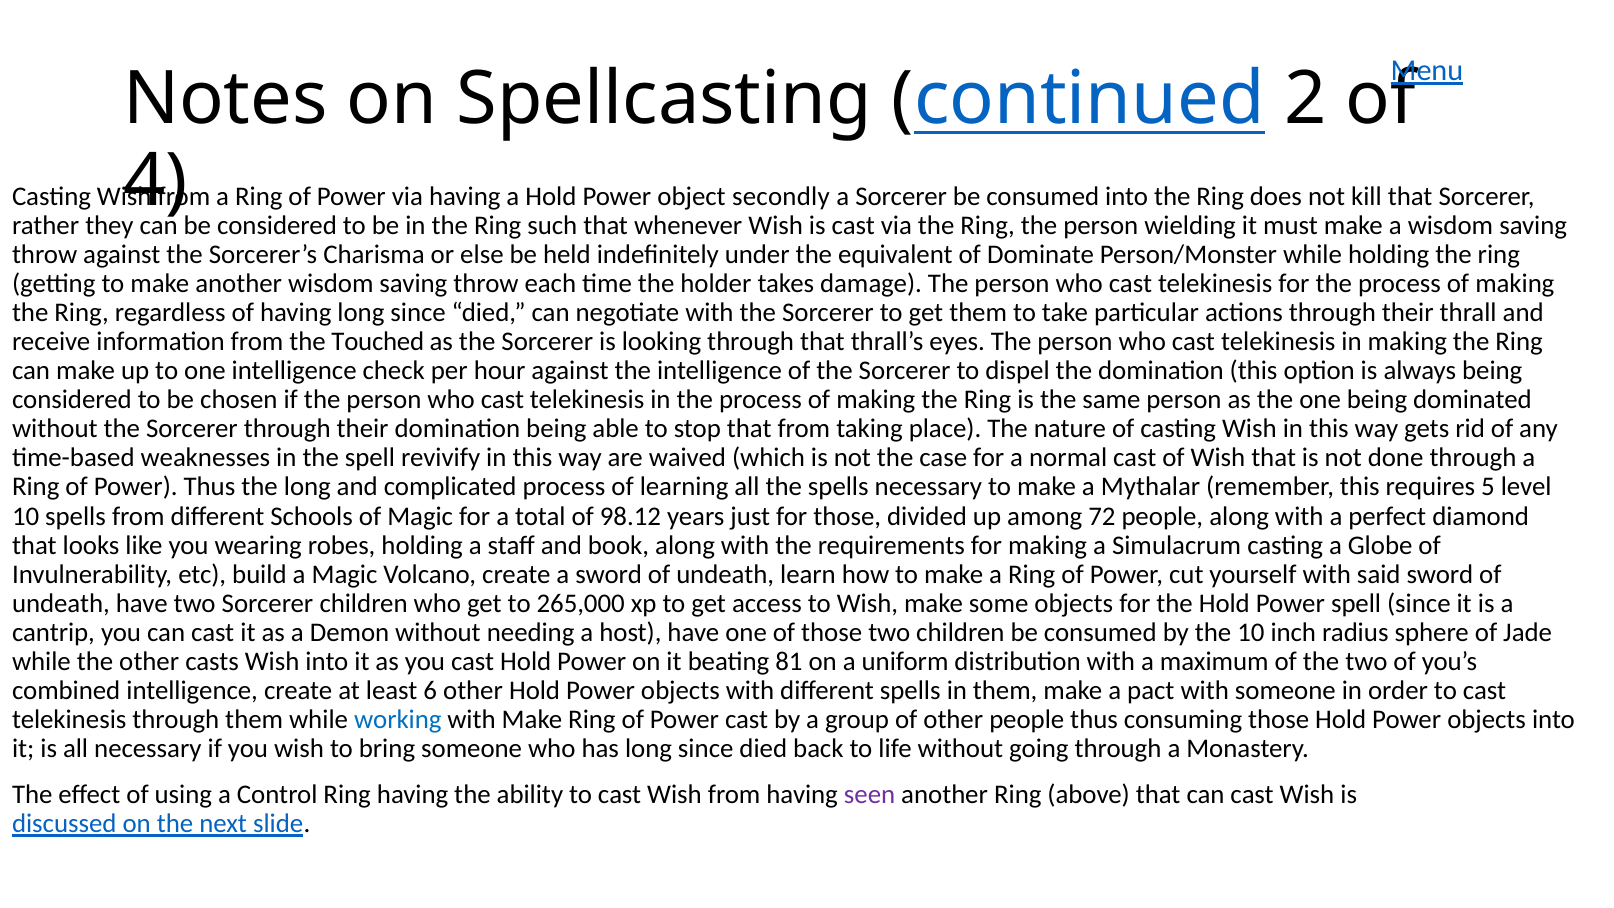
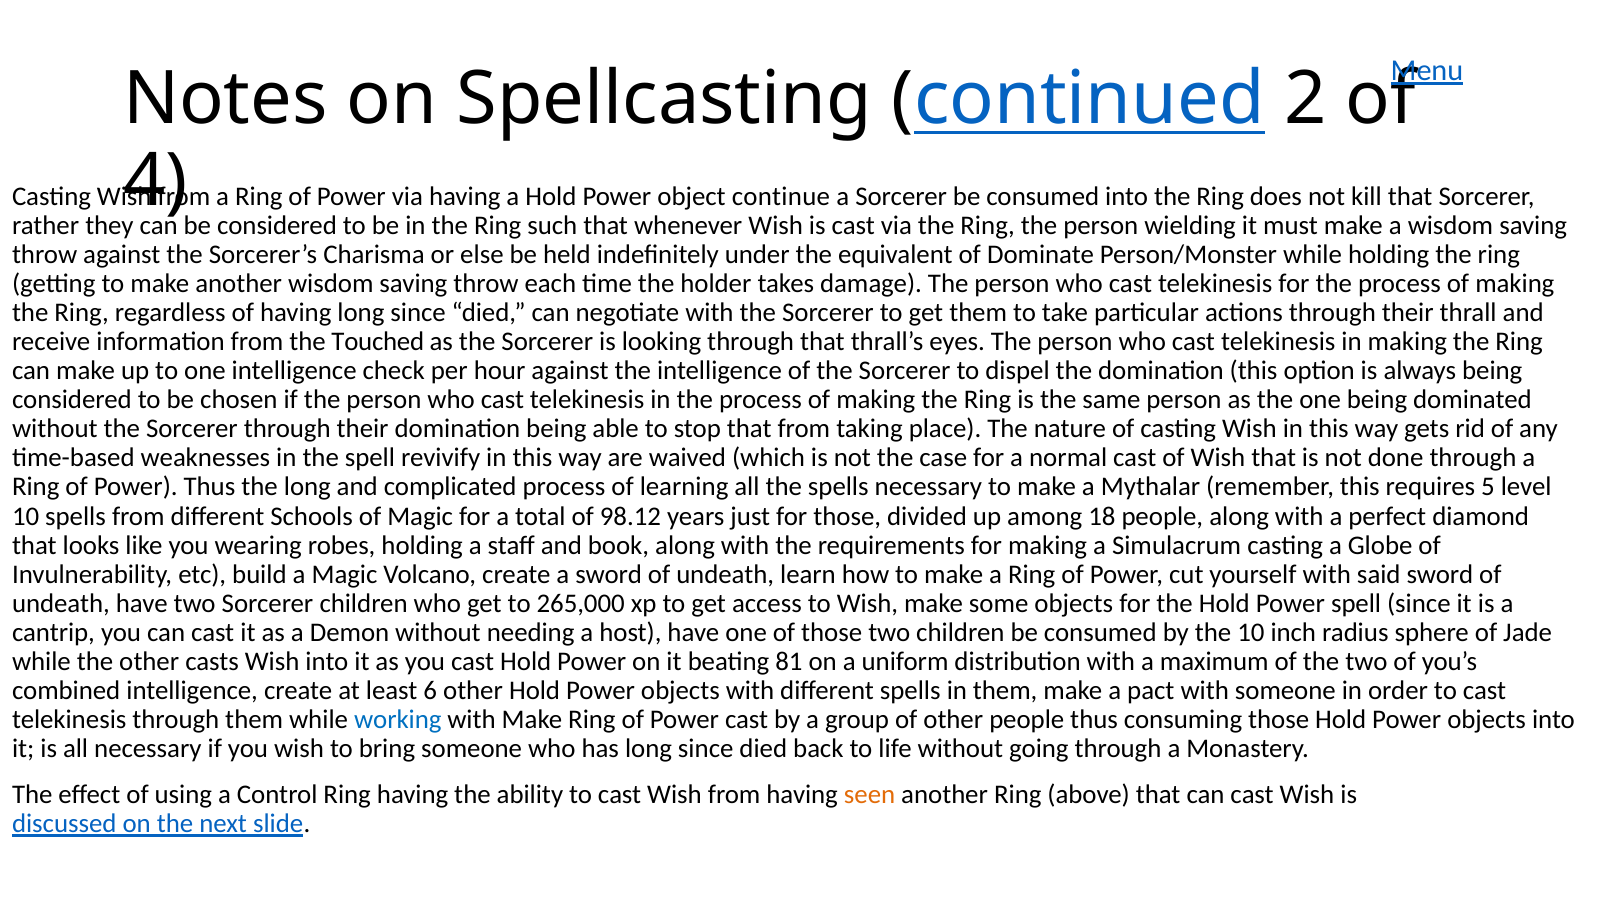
secondly: secondly -> continue (781, 197)
72: 72 -> 18 (1102, 516)
seen colour: purple -> orange (870, 794)
